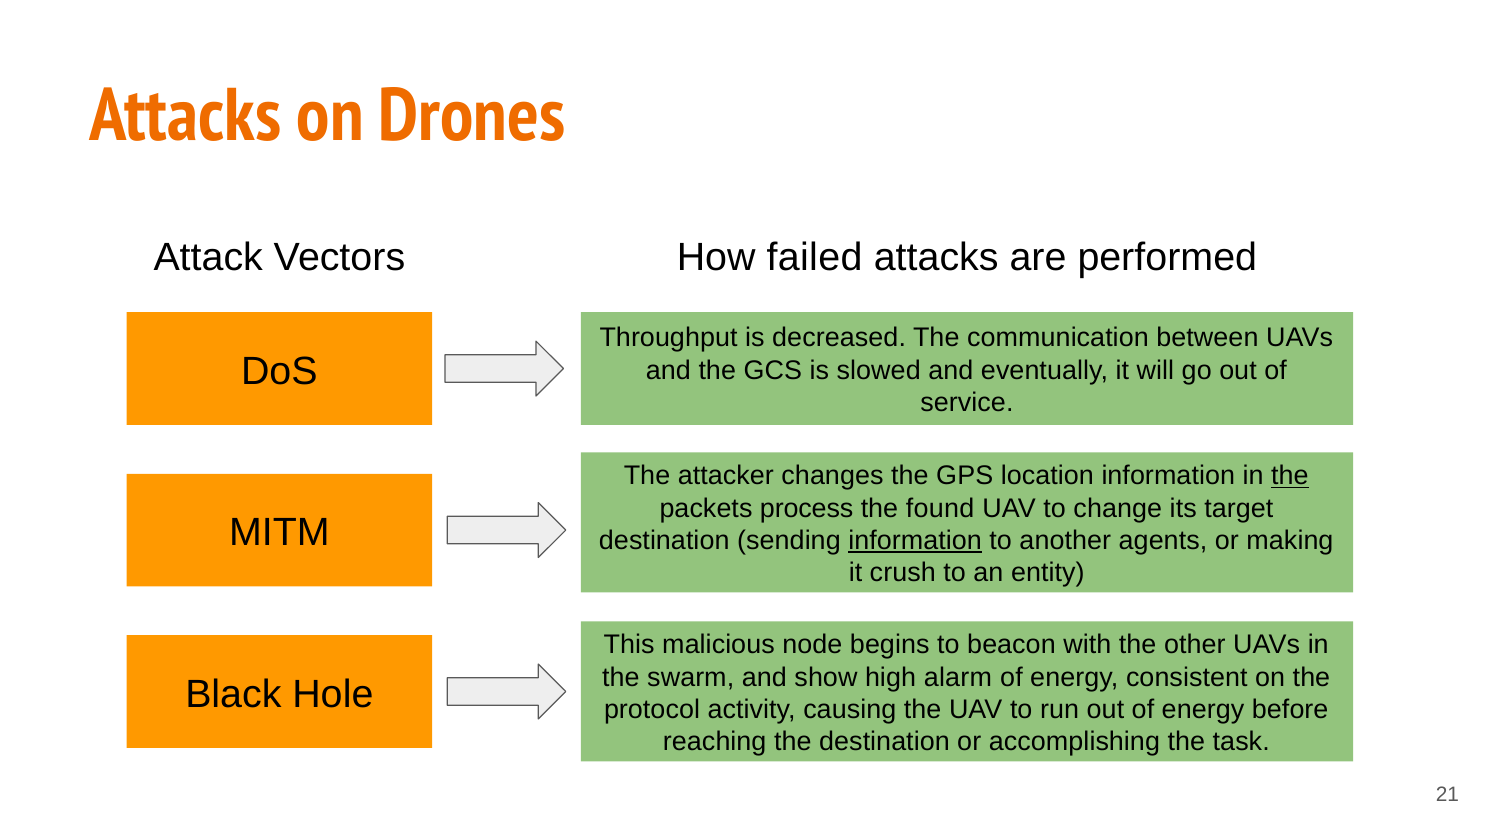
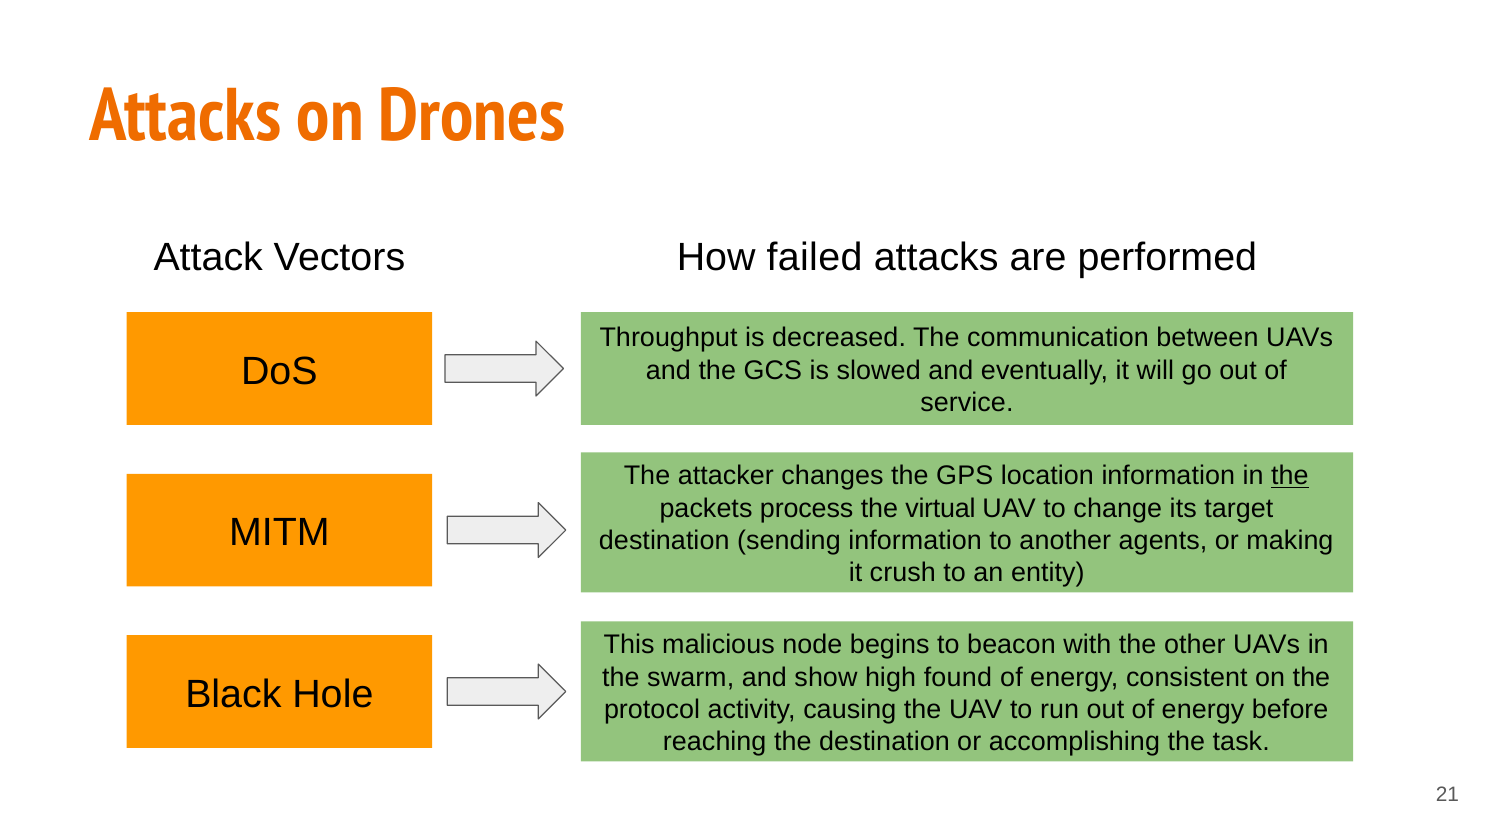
found: found -> virtual (940, 508)
information underline: present -> none (915, 541)
alarm: alarm -> found (958, 677)
